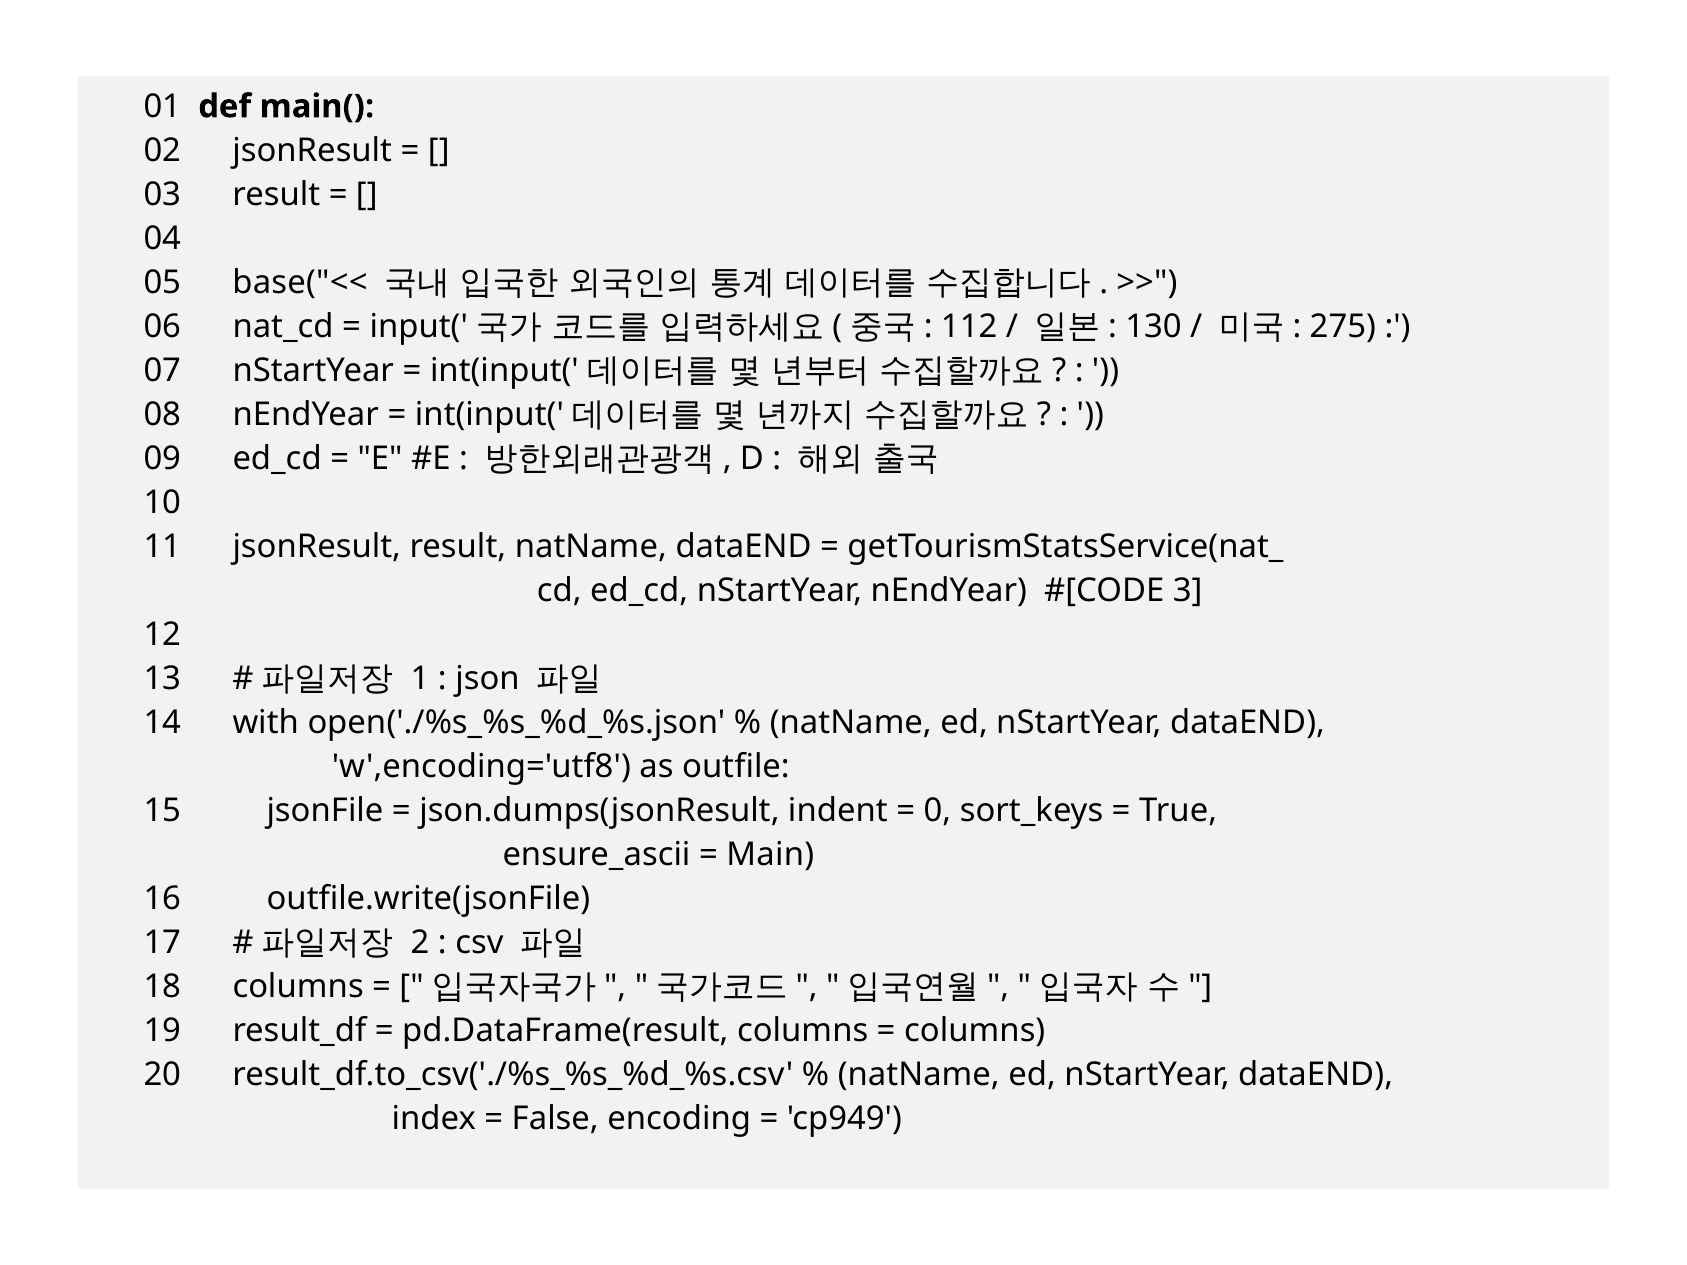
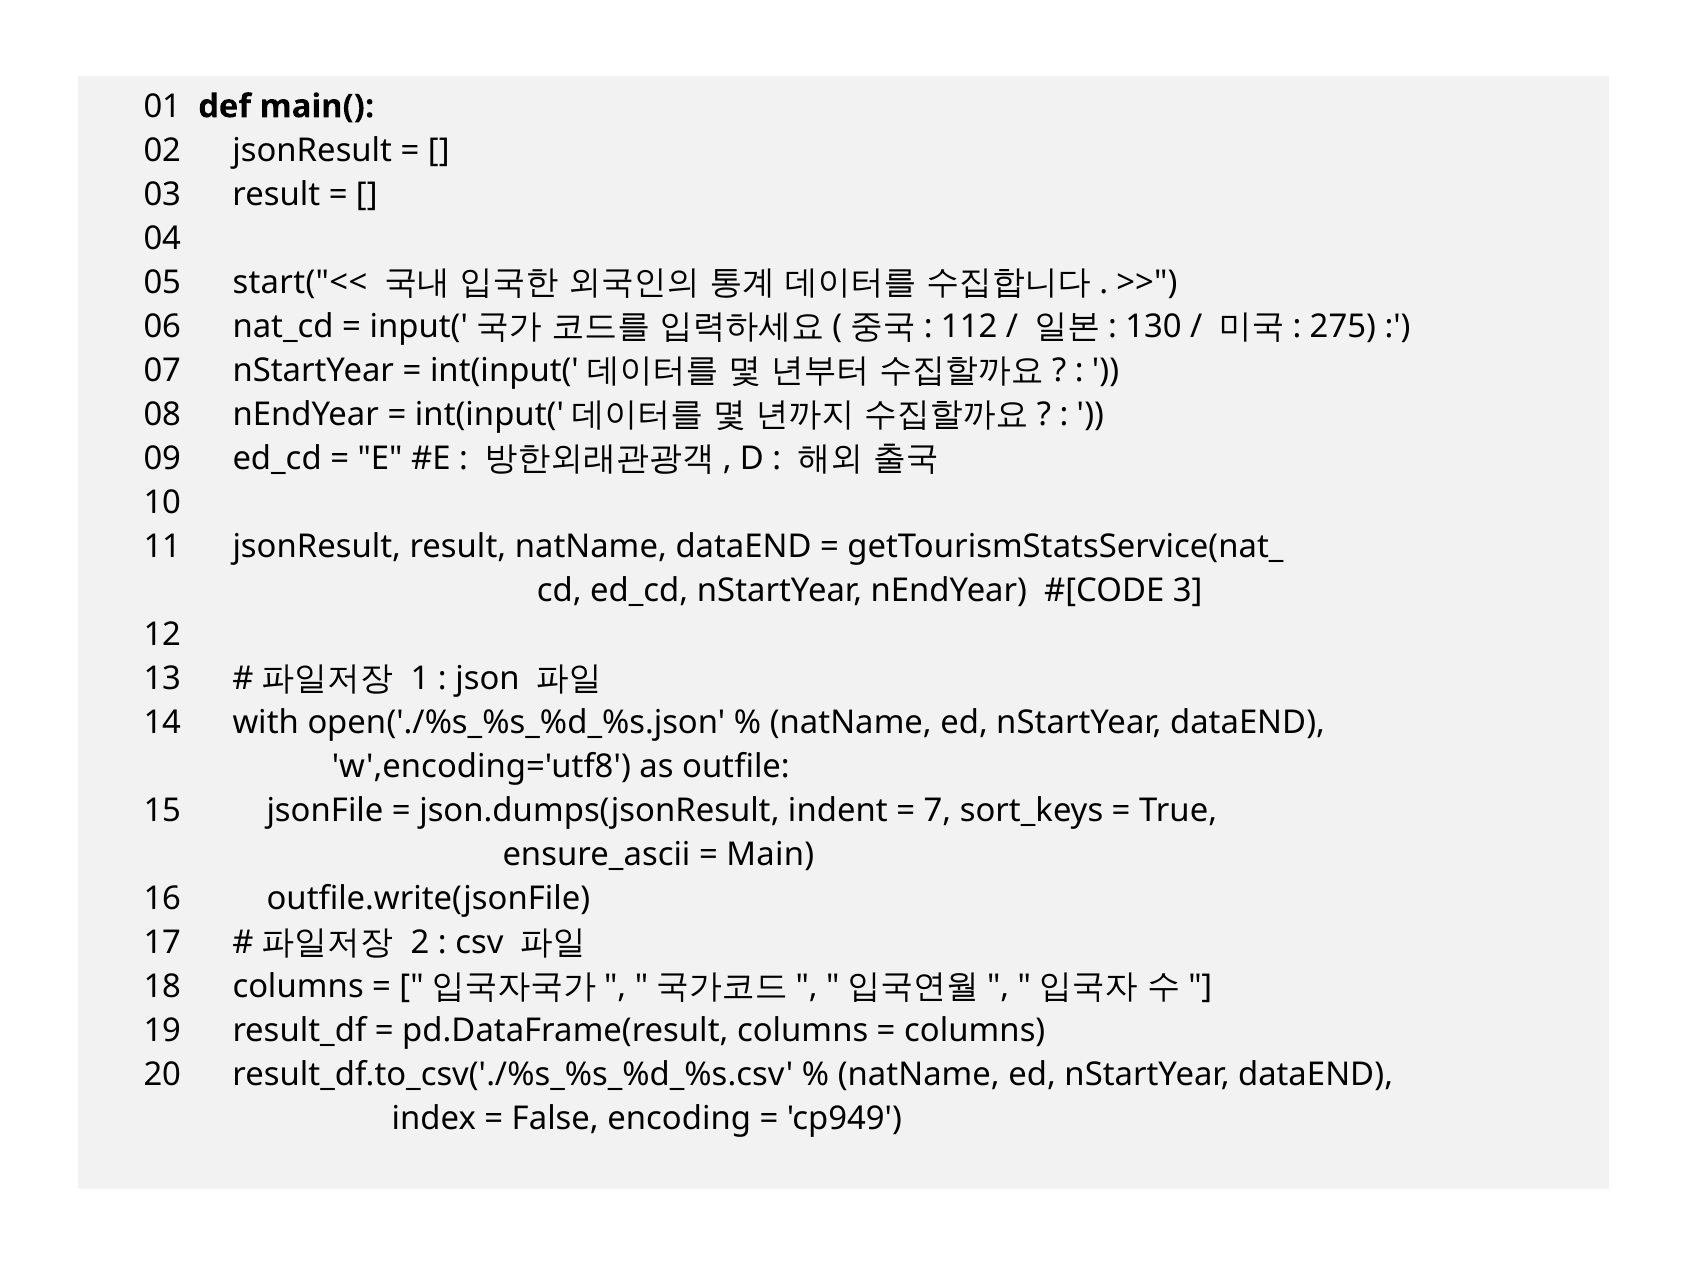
base("<<: base("<< -> start("<< (300, 283)
0: 0 -> 7 (937, 811)
